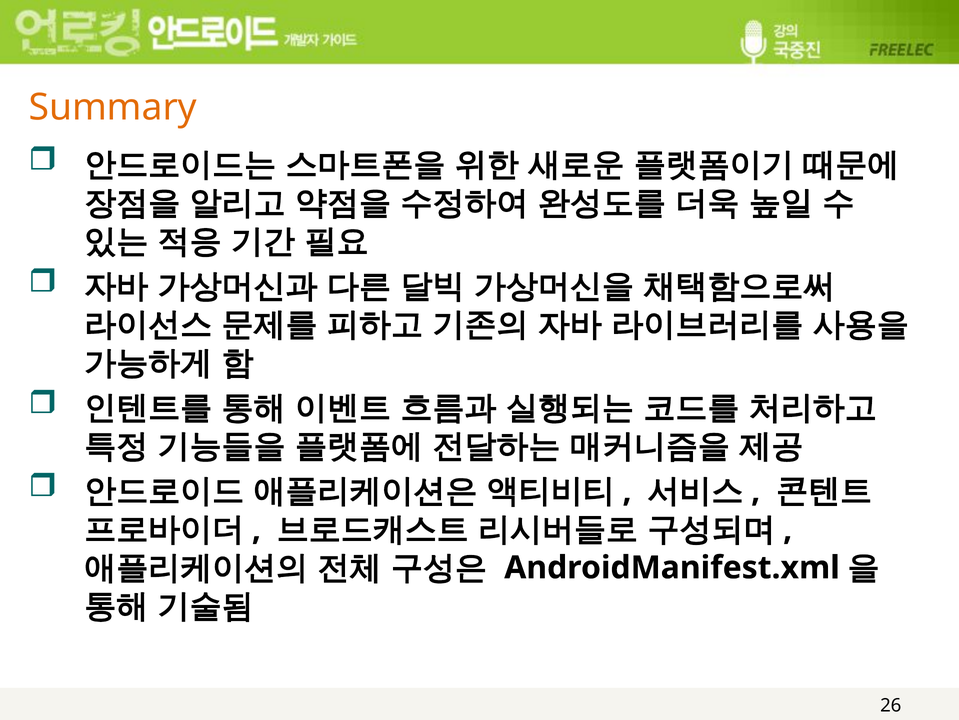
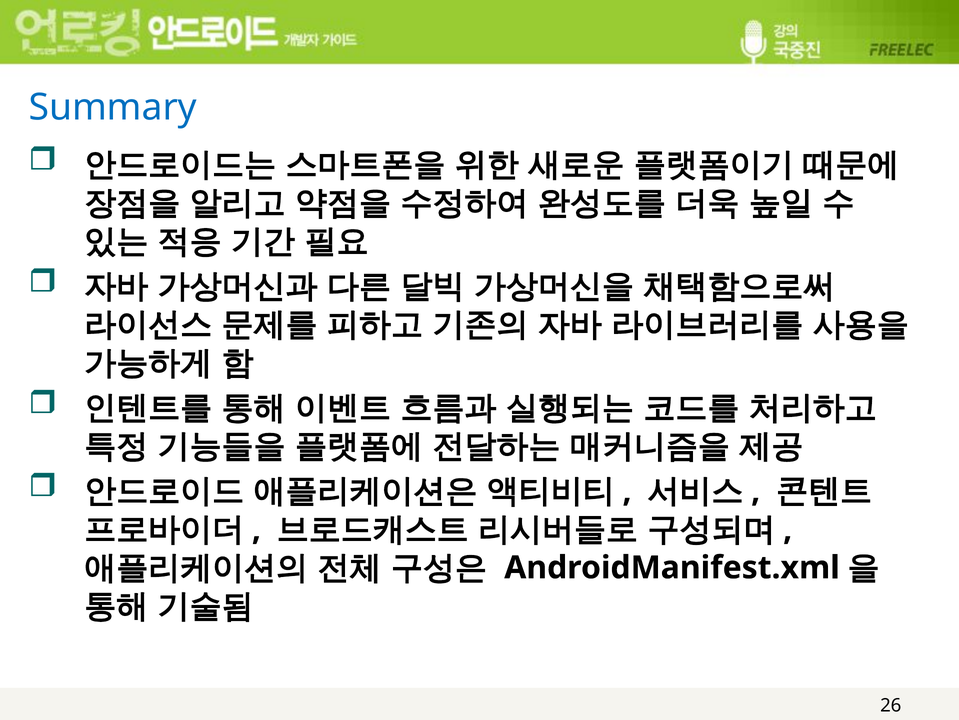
Summary colour: orange -> blue (113, 107)
